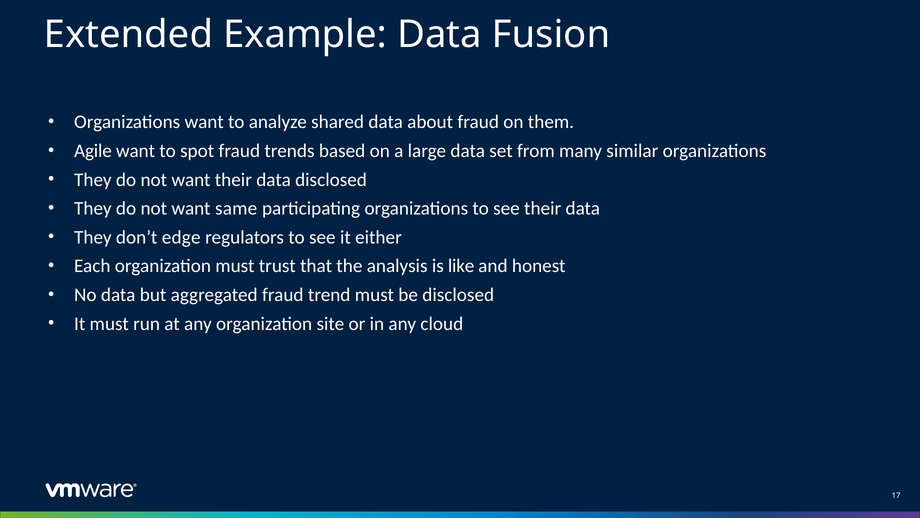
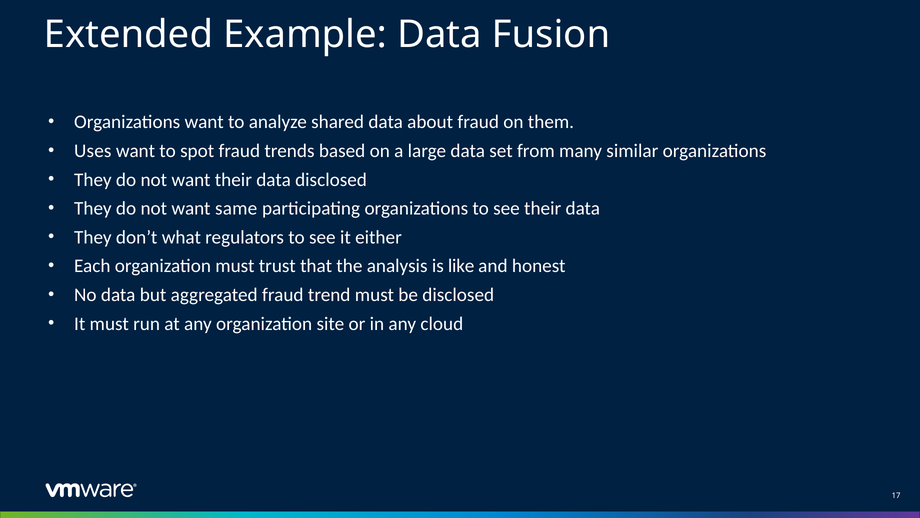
Agile: Agile -> Uses (93, 151)
edge: edge -> what (181, 237)
